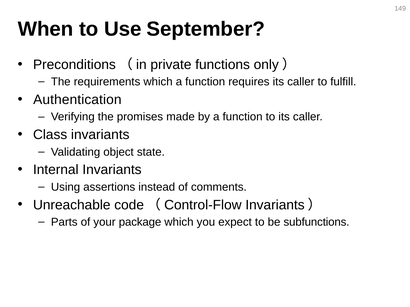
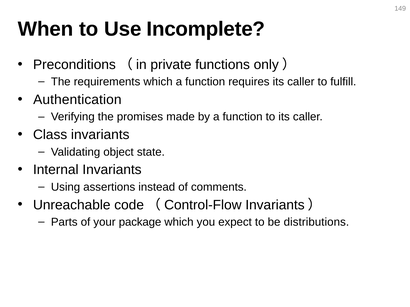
September: September -> Incomplete (206, 29)
subfunctions: subfunctions -> distributions (316, 222)
